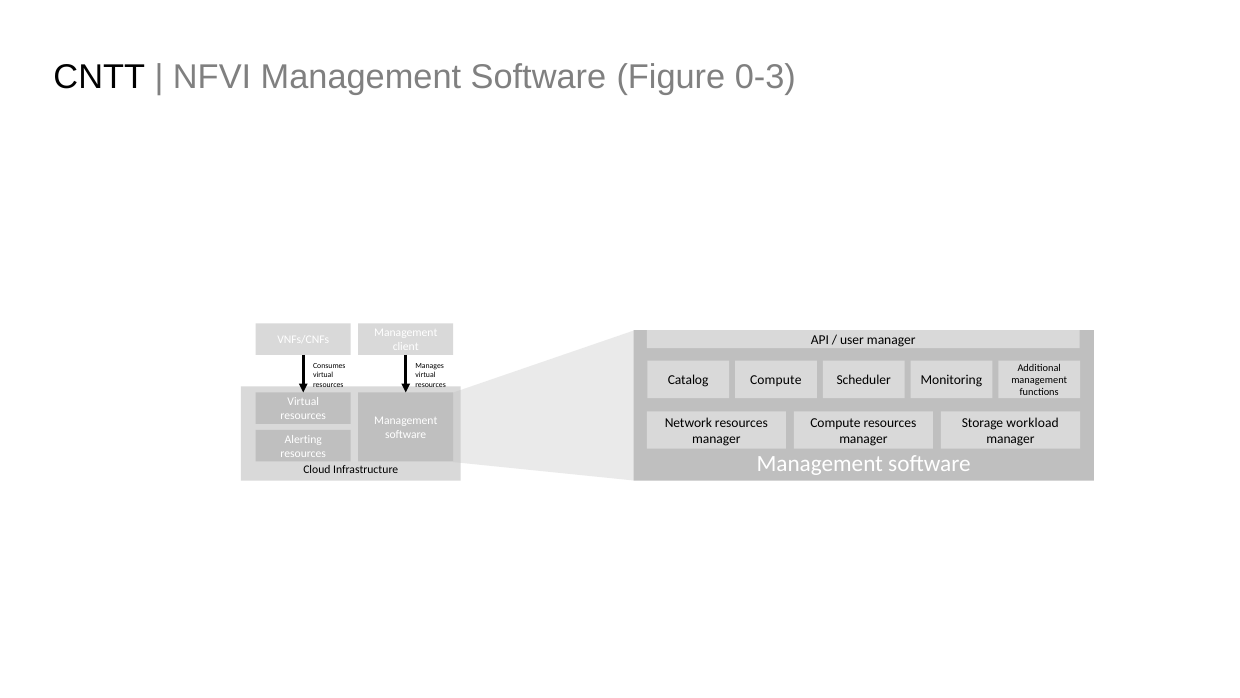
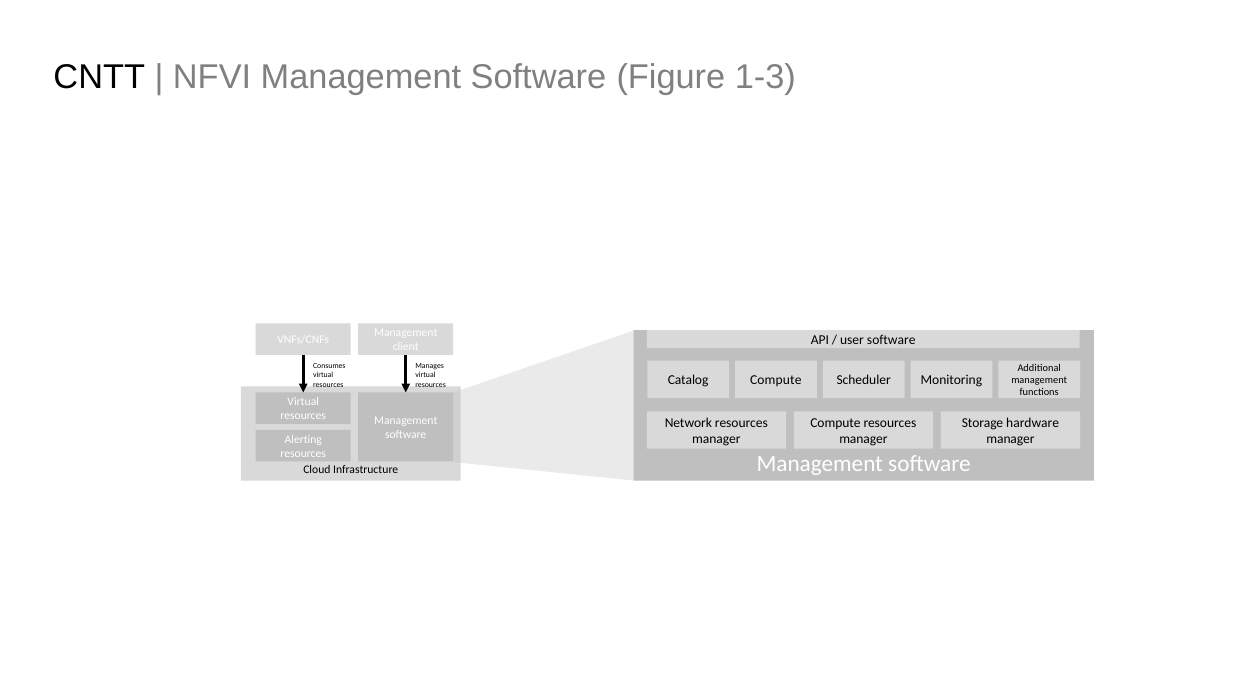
0-3: 0-3 -> 1-3 (765, 77)
user manager: manager -> software (891, 340)
workload: workload -> hardware (1033, 422)
